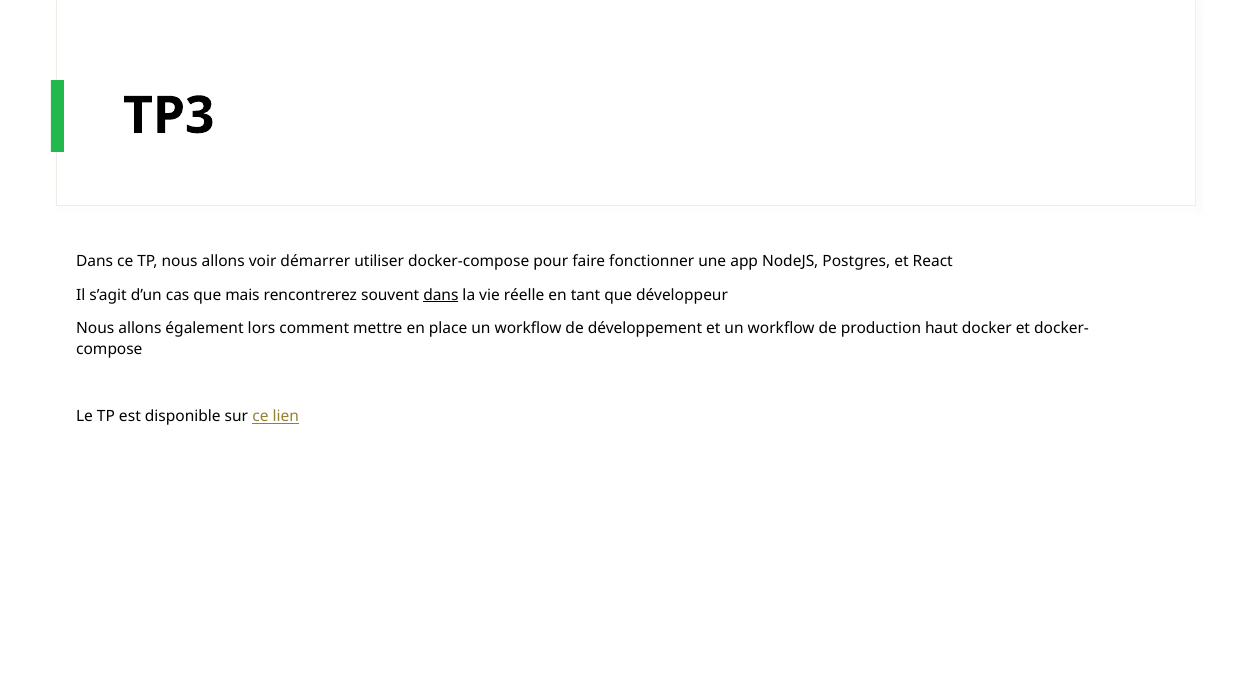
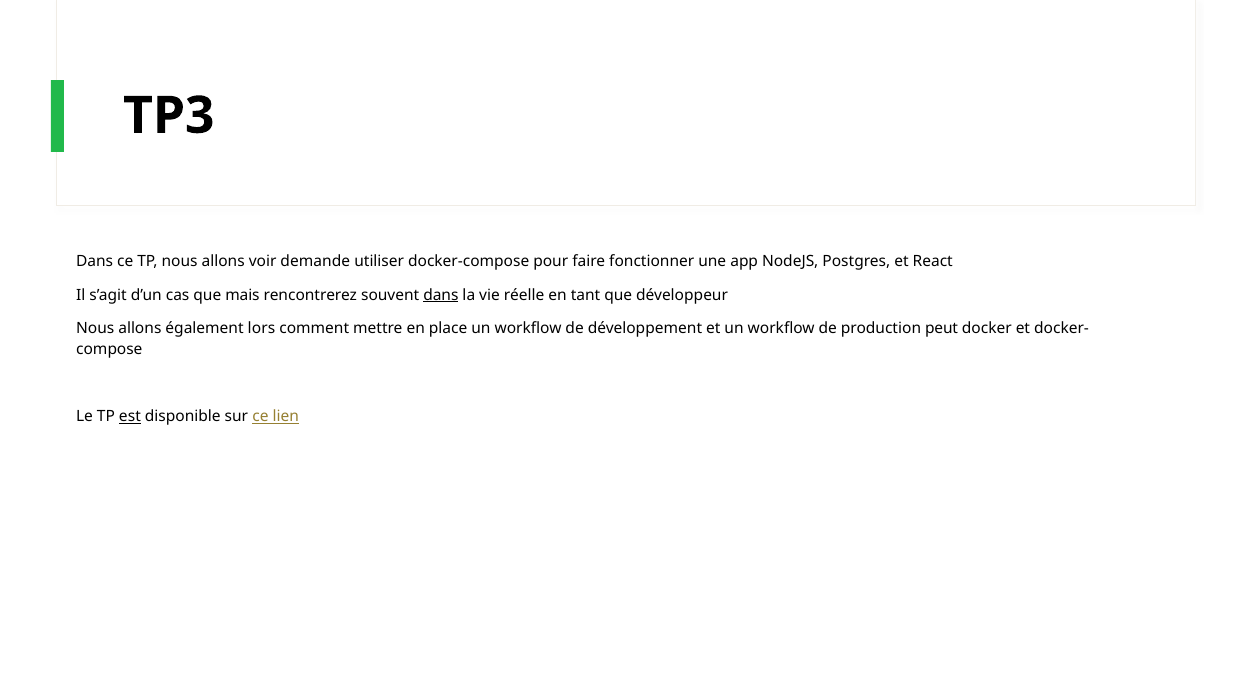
démarrer: démarrer -> demande (315, 262)
haut: haut -> peut (942, 329)
est underline: none -> present (130, 416)
